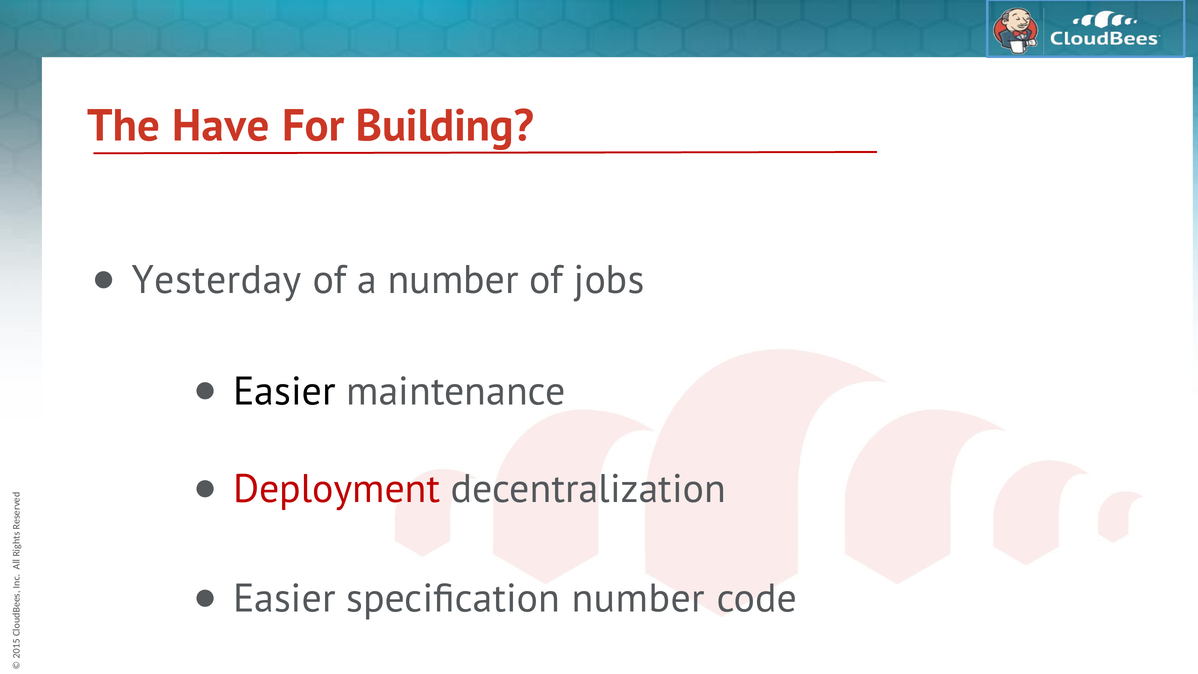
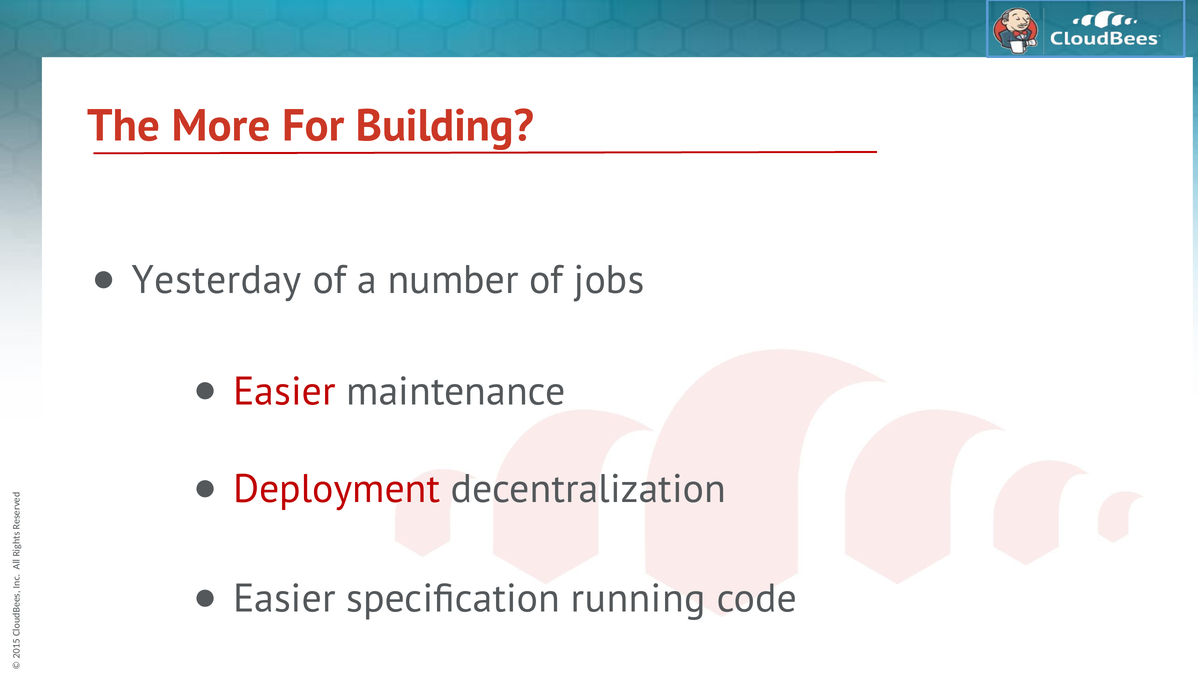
Have: Have -> More (221, 126)
Easier colour: black -> red (284, 391)
specification number: number -> running (638, 599)
